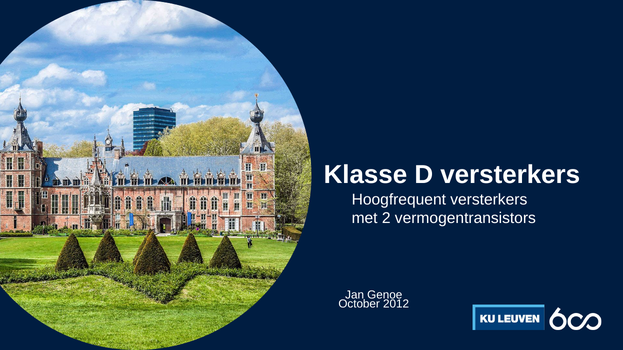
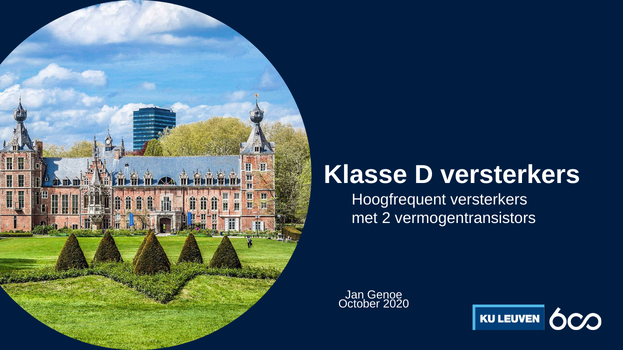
2012: 2012 -> 2020 (396, 304)
